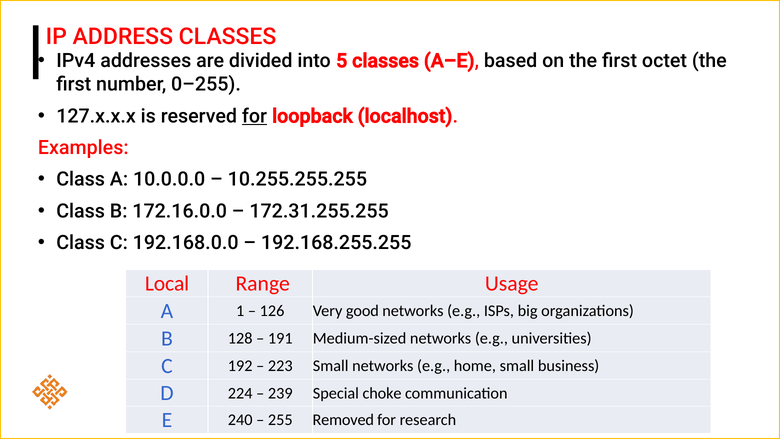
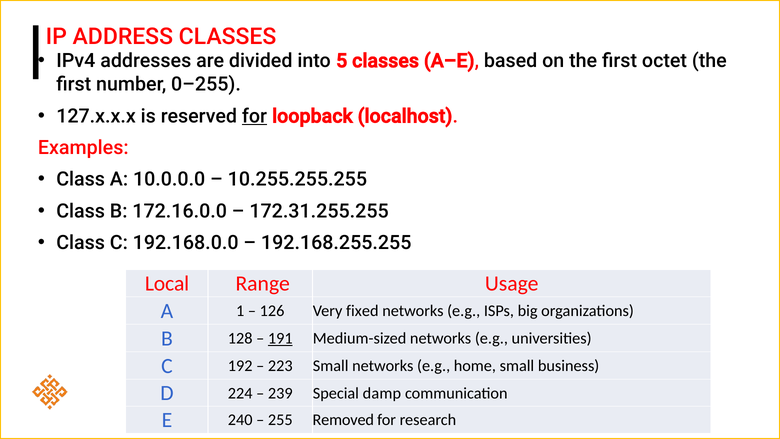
good: good -> fixed (362, 311)
191 underline: none -> present (280, 338)
choke: choke -> damp (382, 393)
